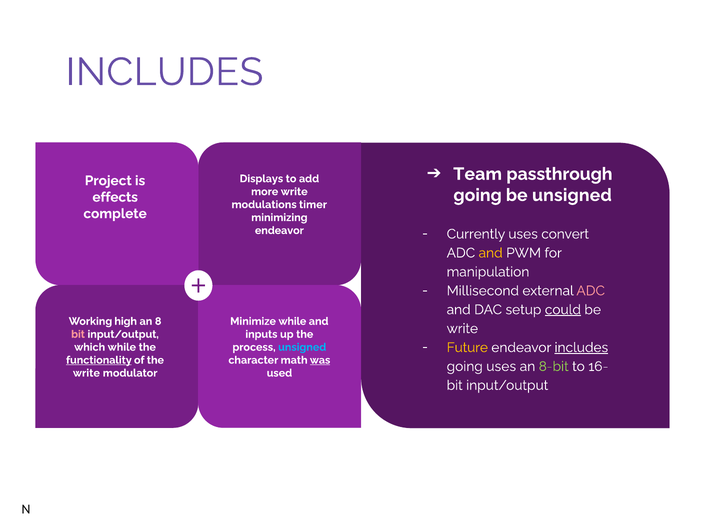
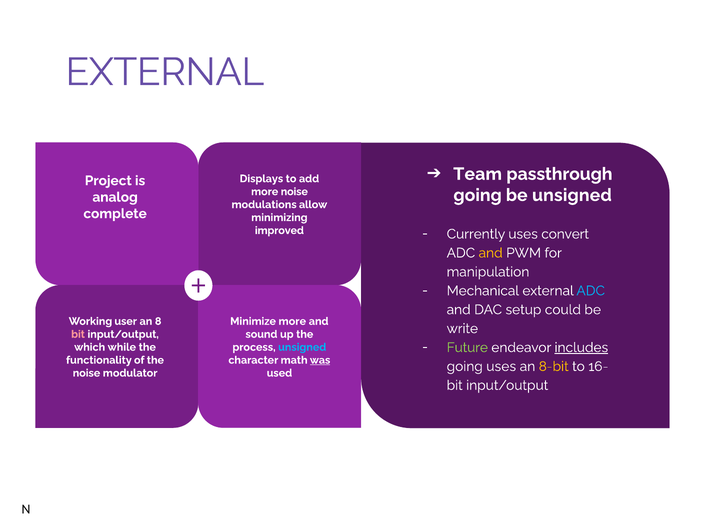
INCLUDES: INCLUDES -> EXTERNAL (165, 72)
more write: write -> noise (294, 192)
effects: effects -> analog (115, 197)
timer: timer -> allow (313, 204)
endeavor: endeavor -> improved (279, 230)
Millisecond: Millisecond -> Mechanical (483, 291)
ADC colour: pink -> light blue (591, 291)
could underline: present -> none (563, 310)
high: high -> user (126, 321)
Minimize while: while -> more (292, 321)
inputs: inputs -> sound (261, 334)
Future colour: yellow -> light green (467, 347)
functionality underline: present -> none (99, 360)
8-bit colour: light green -> yellow (554, 366)
write: write -> noise (86, 373)
